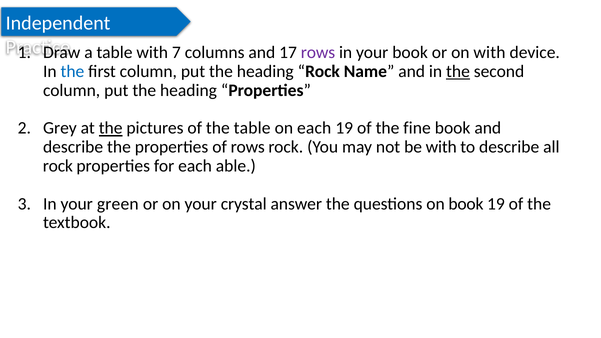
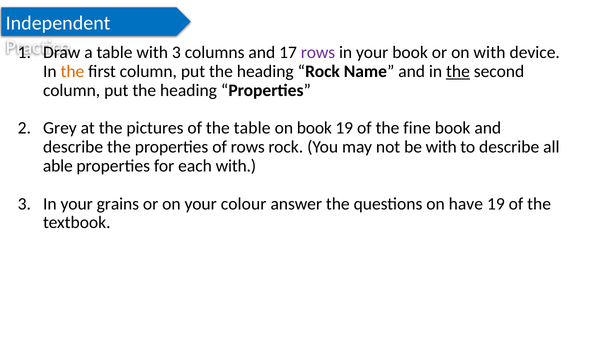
table with 7: 7 -> 3 (176, 53)
the colour: blue -> orange (72, 72)
the underline: present -> none (111, 128)
on each: each -> book (314, 128)
rock: rock -> able (58, 166)
each able: able -> with (236, 166)
green: green -> grains (118, 204)
crystal: crystal -> colour (244, 204)
on book: book -> have (466, 204)
